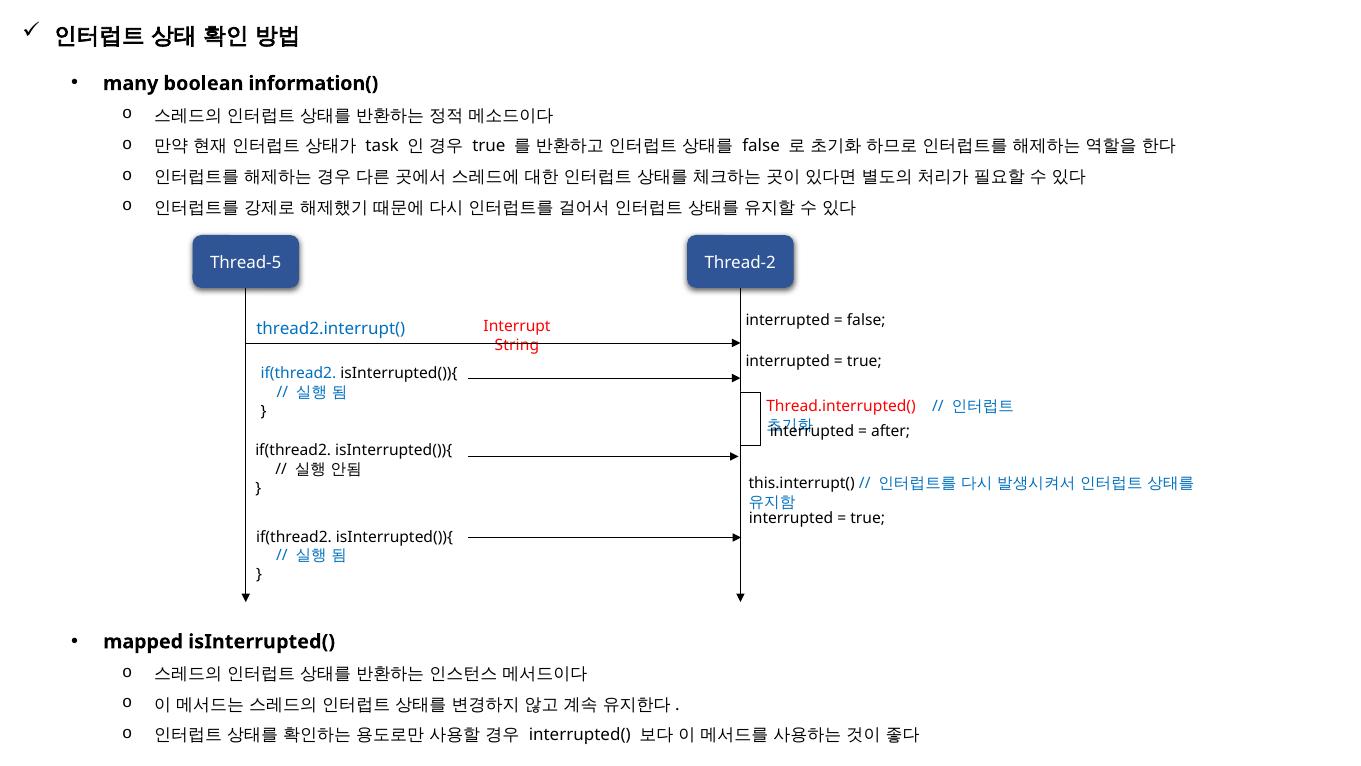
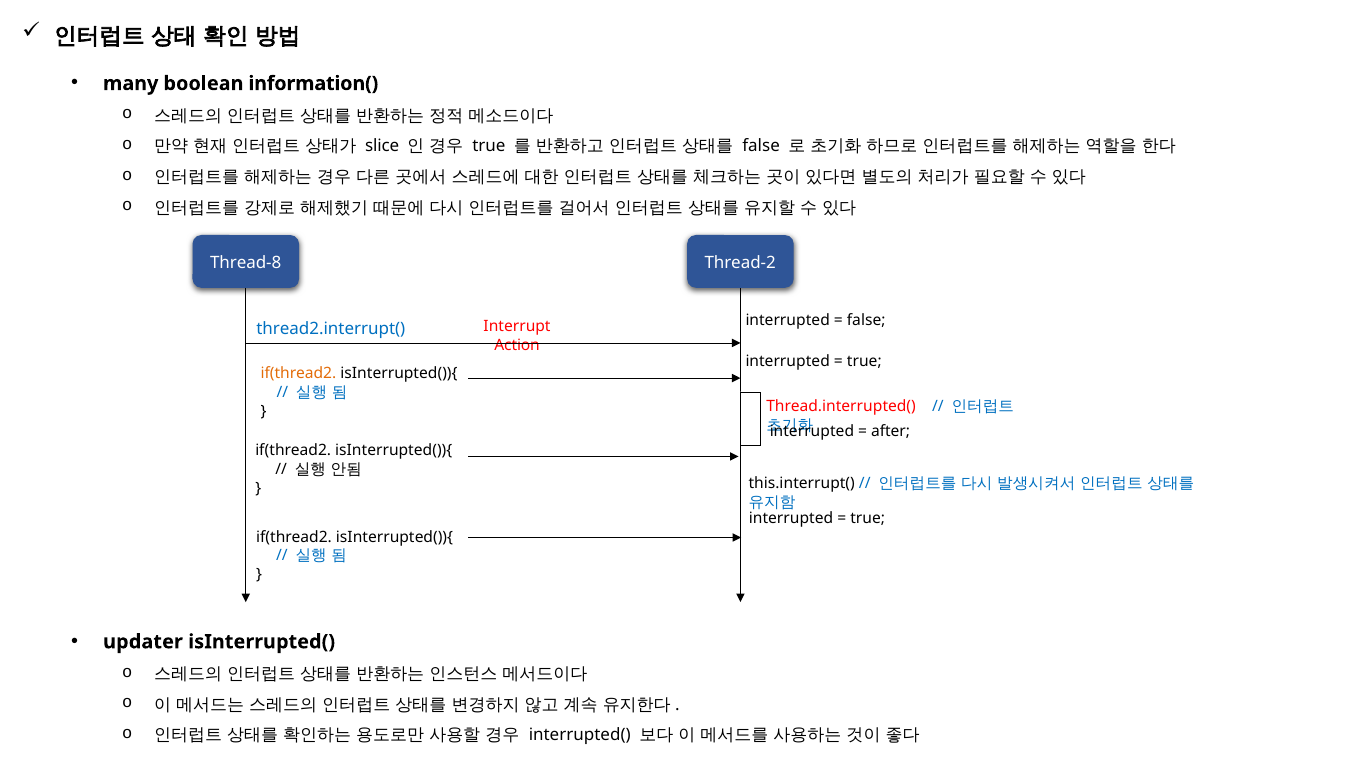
task: task -> slice (382, 146)
Thread-5: Thread-5 -> Thread-8 (246, 262)
String: String -> Action (517, 345)
if(thread2 colour: blue -> orange (298, 373)
mapped: mapped -> updater (143, 641)
